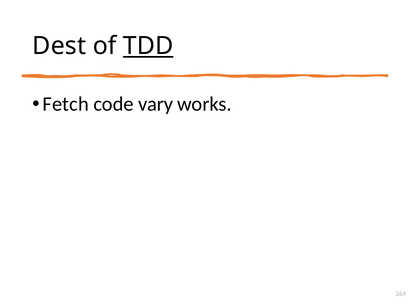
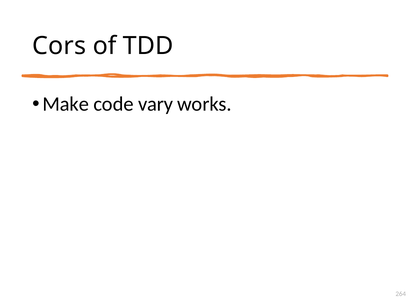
Dest: Dest -> Cors (59, 46)
TDD underline: present -> none (148, 46)
Fetch: Fetch -> Make (66, 104)
